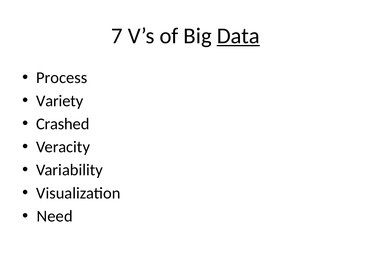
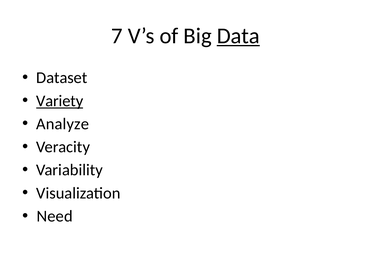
Process: Process -> Dataset (62, 78)
Variety underline: none -> present (60, 101)
Crashed: Crashed -> Analyze (63, 124)
